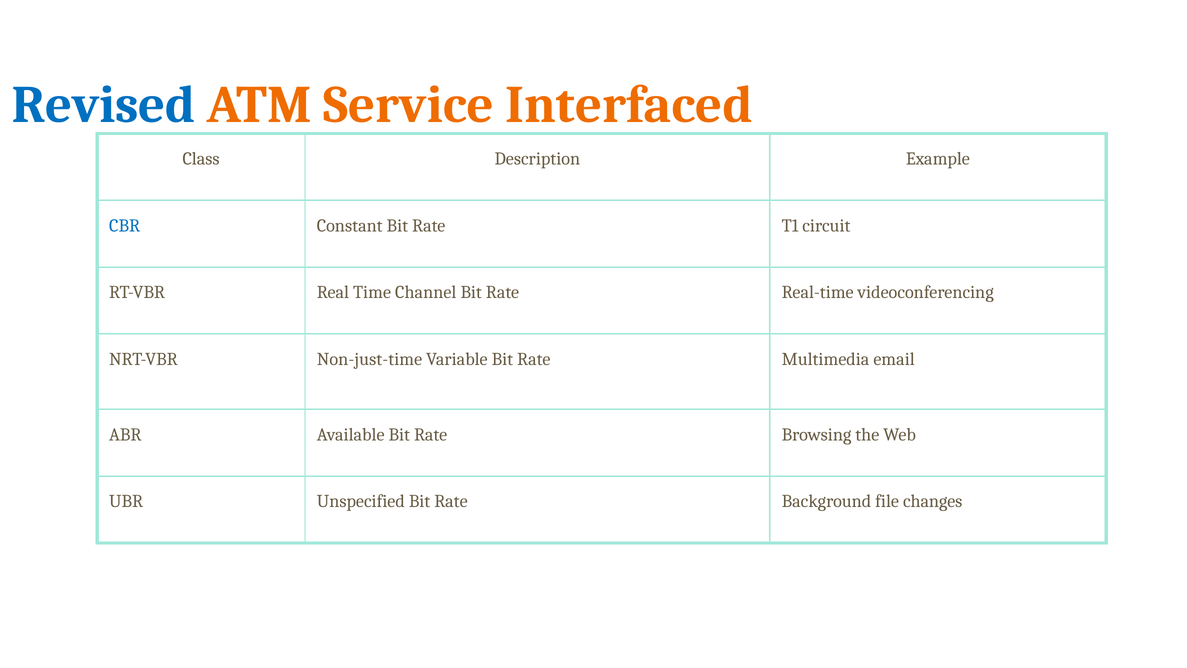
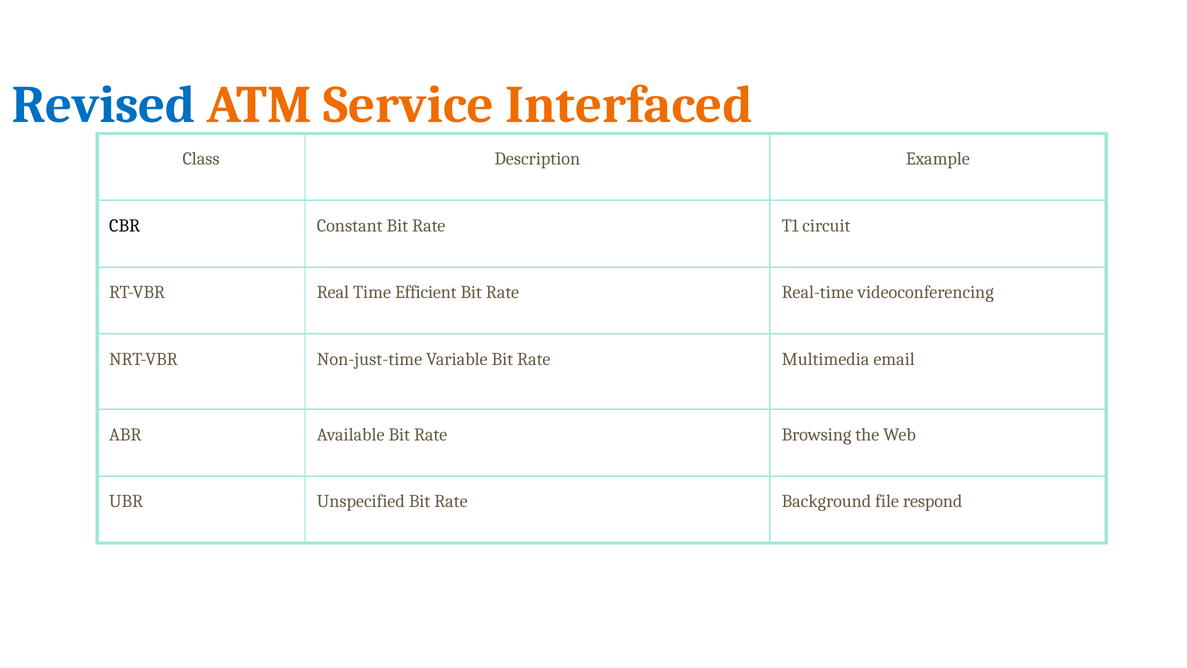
CBR colour: blue -> black (125, 226)
Channel: Channel -> Efficient (426, 292)
changes: changes -> respond (933, 501)
